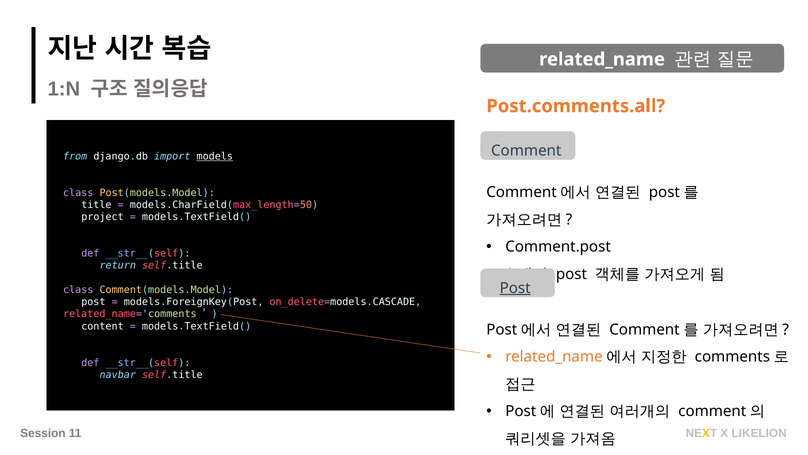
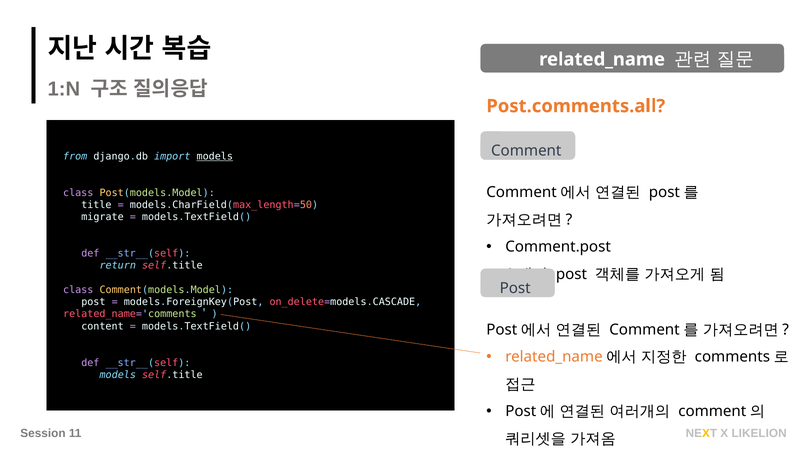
project: project -> migrate (103, 217)
Post underline: present -> none (515, 288)
navbar: navbar -> models (118, 374)
